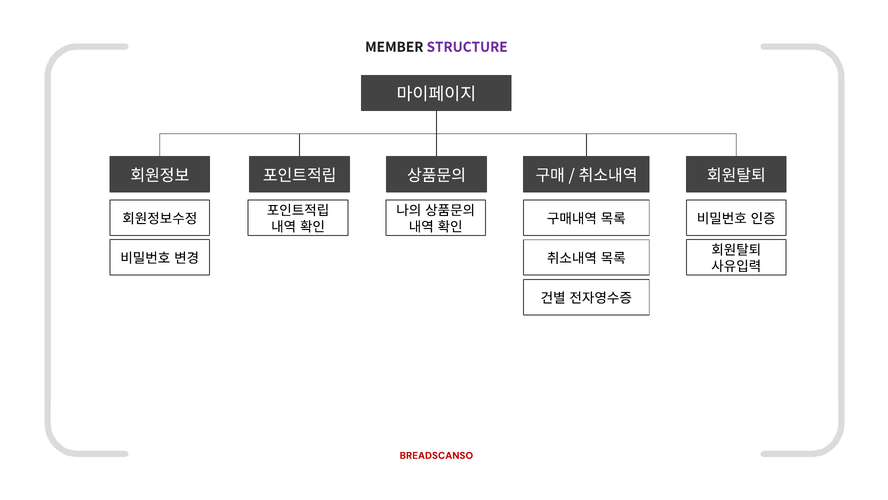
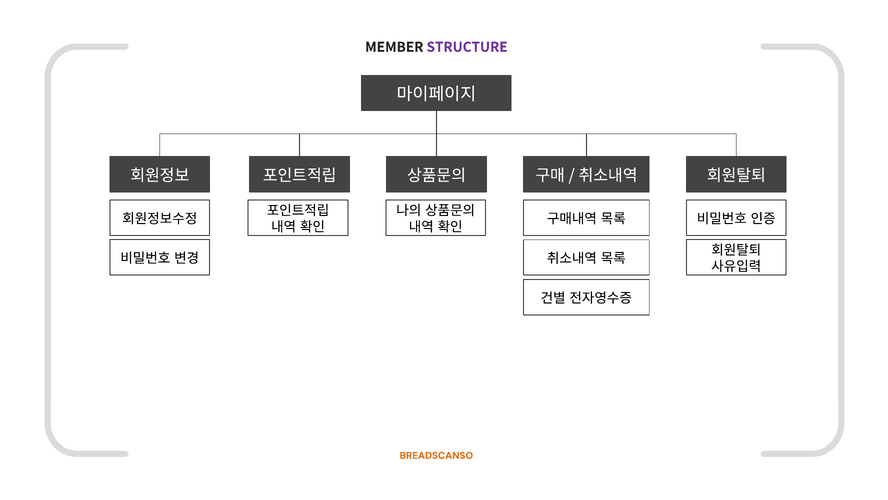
BREADSCANSO colour: red -> orange (436, 455)
